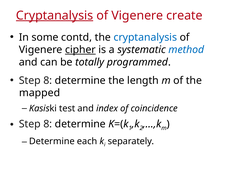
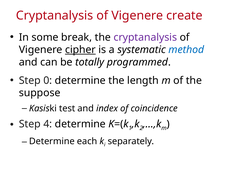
Cryptanalysis underline: present -> none (55, 15)
contd: contd -> break (77, 37)
cryptanalysis colour: blue -> purple (145, 37)
8: 8 -> 0 (48, 81)
mapped: mapped -> suppose (40, 93)
8: 8 -> 4 (48, 124)
